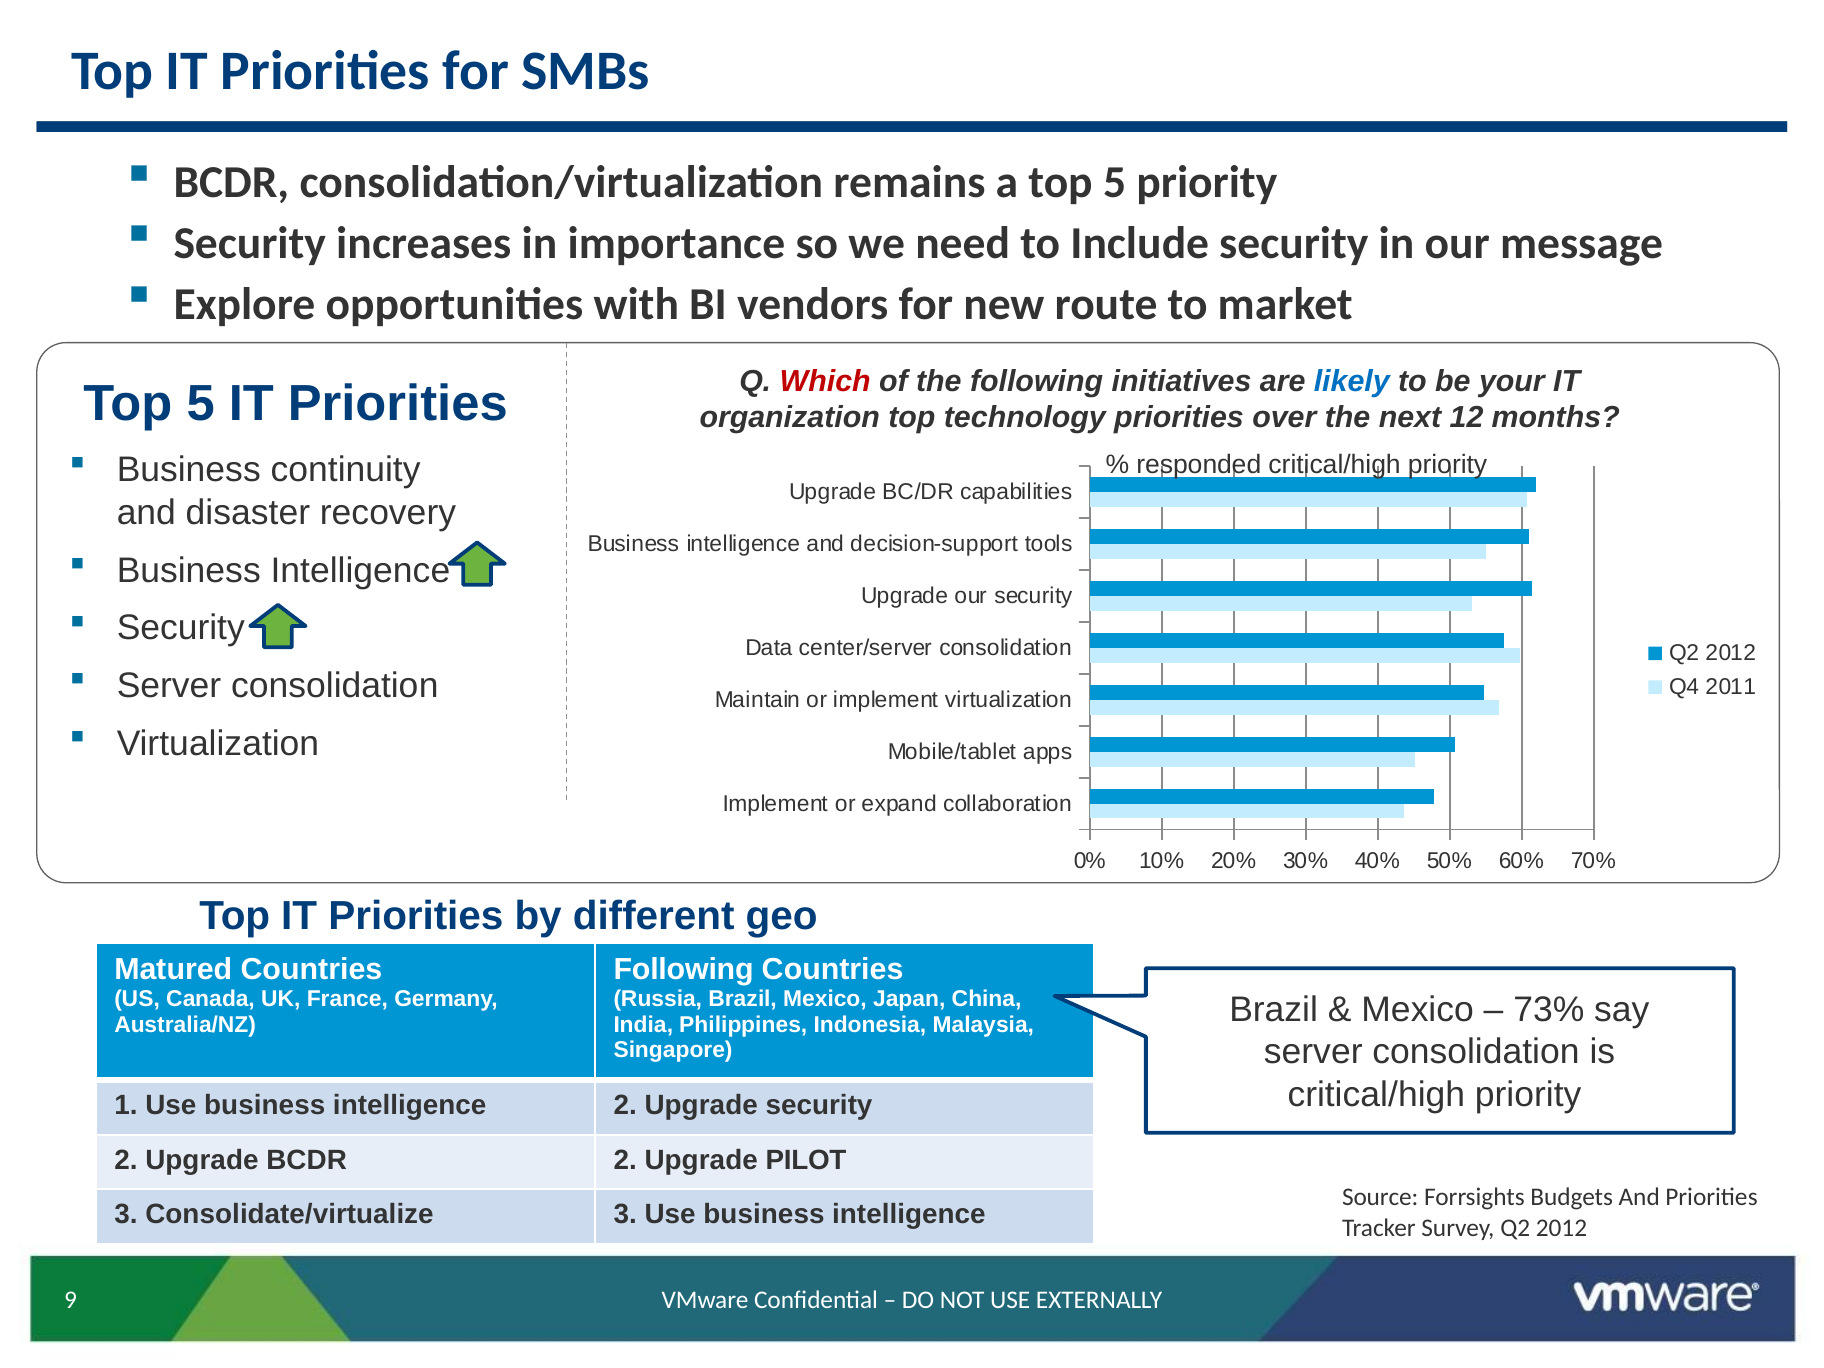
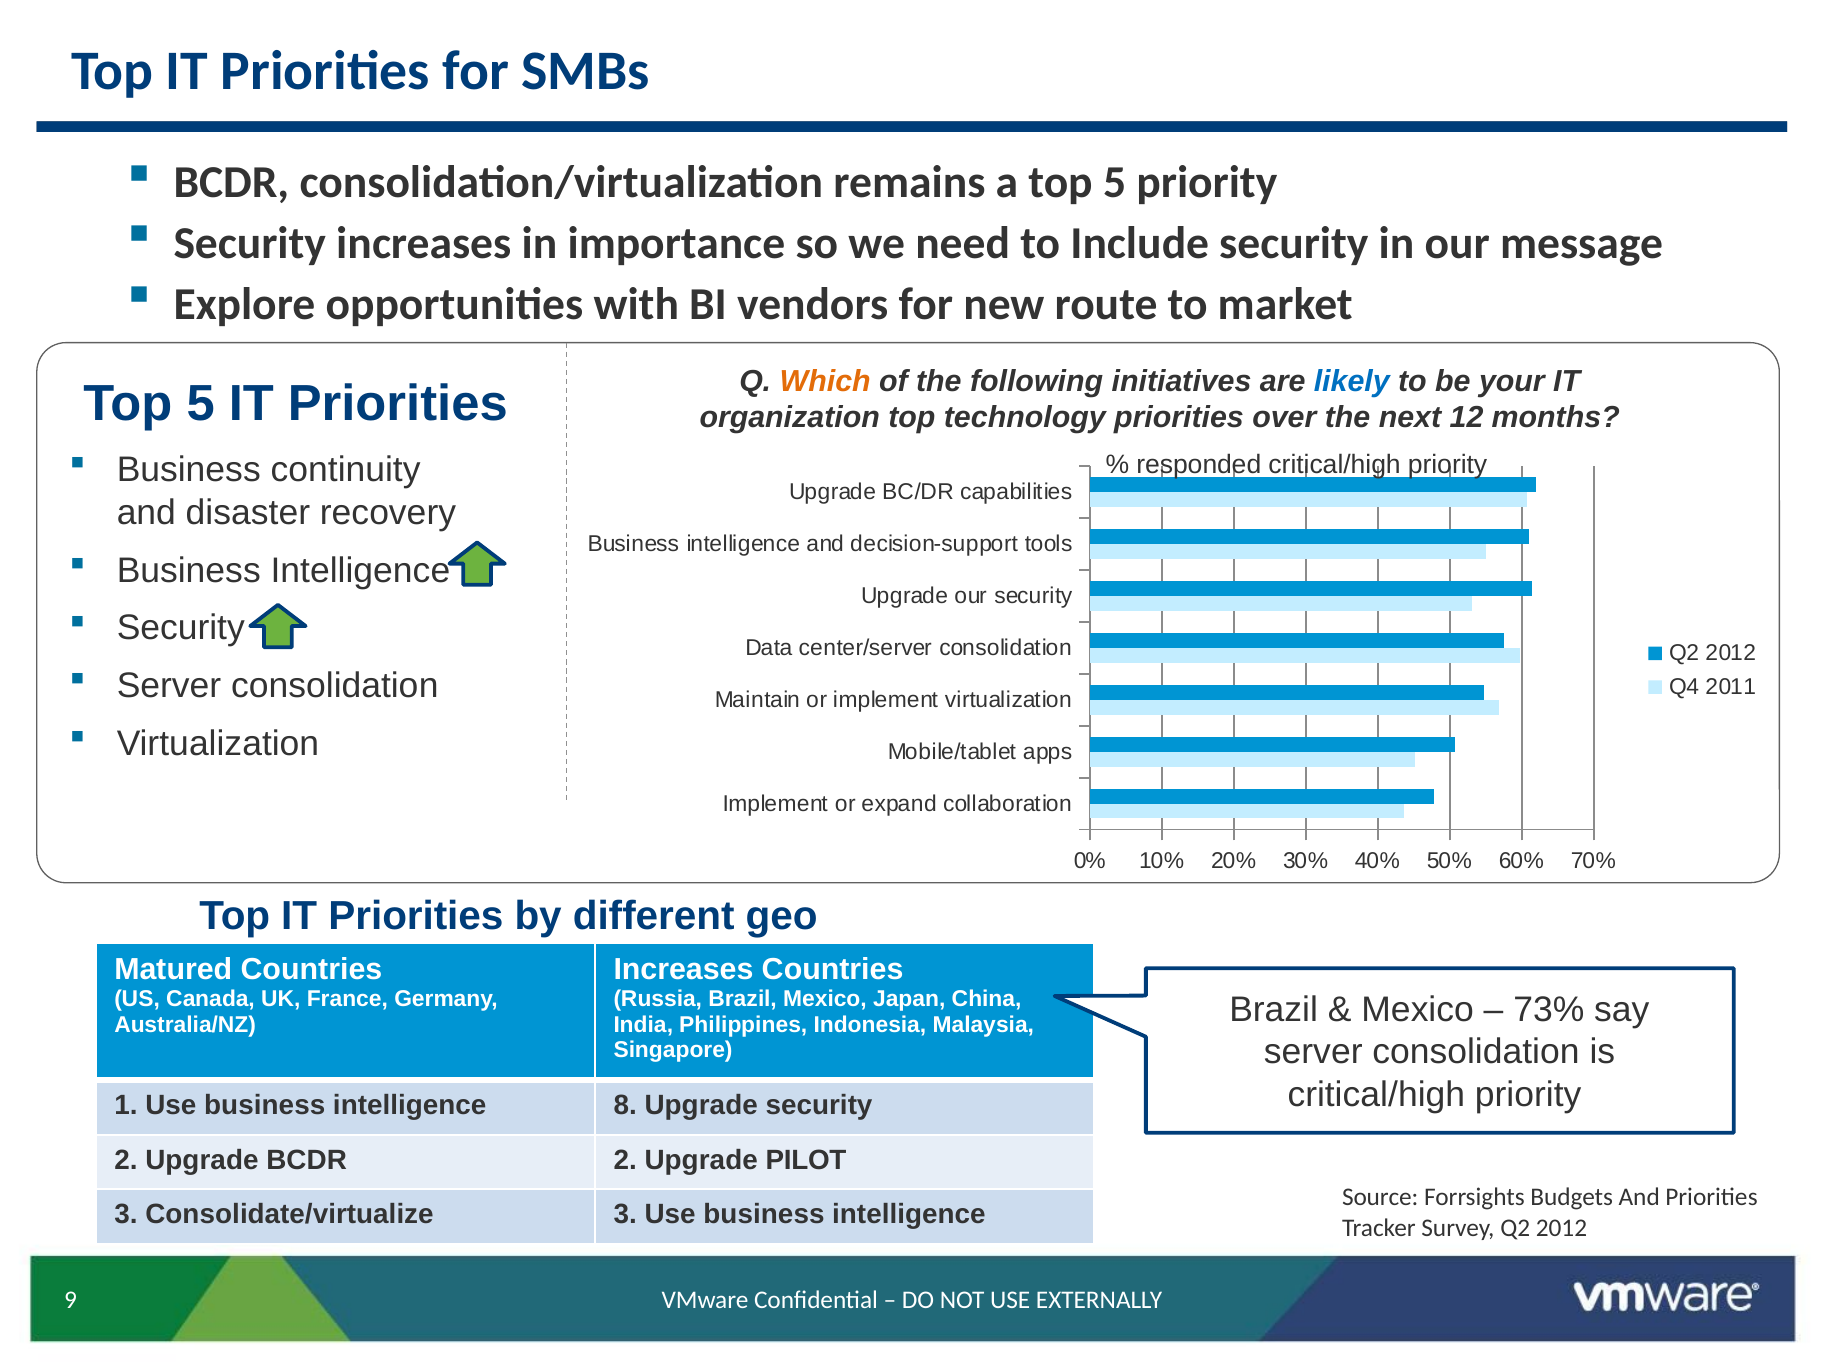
Which colour: red -> orange (825, 381)
Following: Following -> Increases (684, 970)
intelligence 2: 2 -> 8 (625, 1105)
